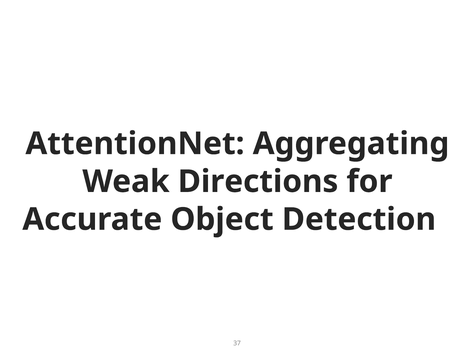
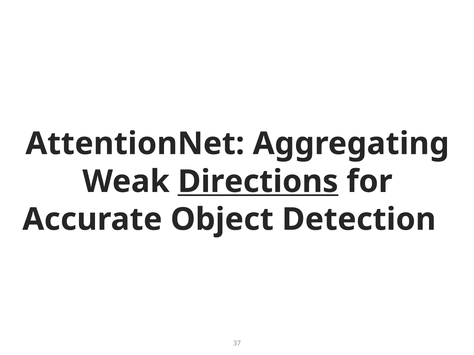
Directions underline: none -> present (258, 182)
